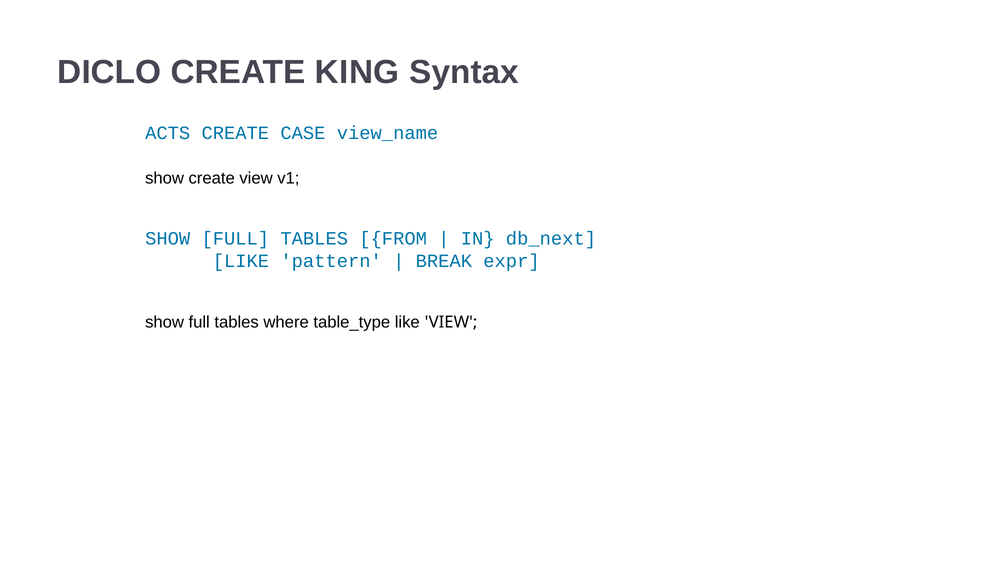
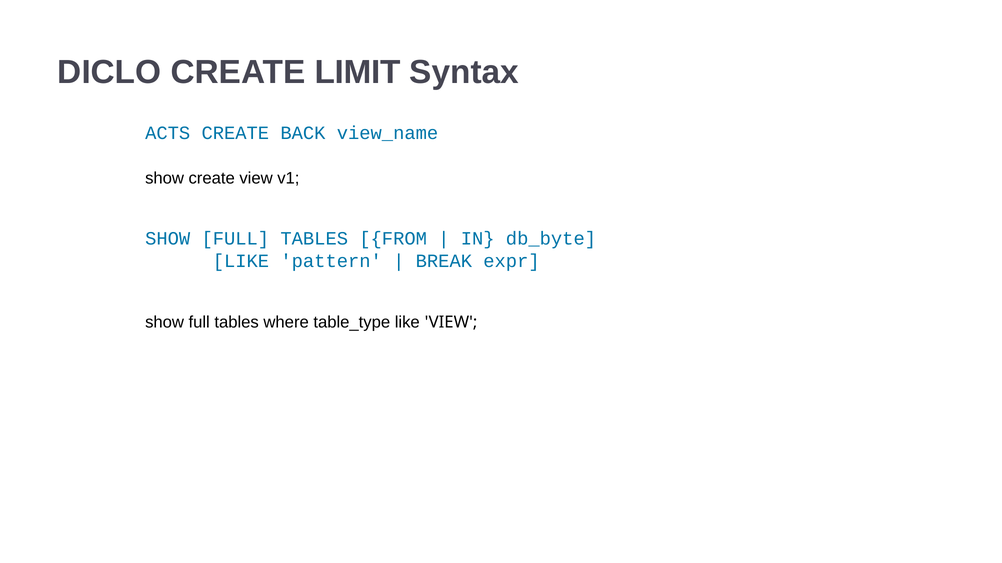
KING: KING -> LIMIT (358, 72)
CASE: CASE -> BACK (303, 133)
db_next: db_next -> db_byte (551, 239)
